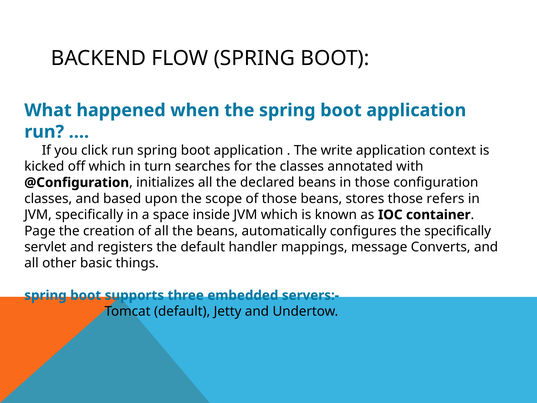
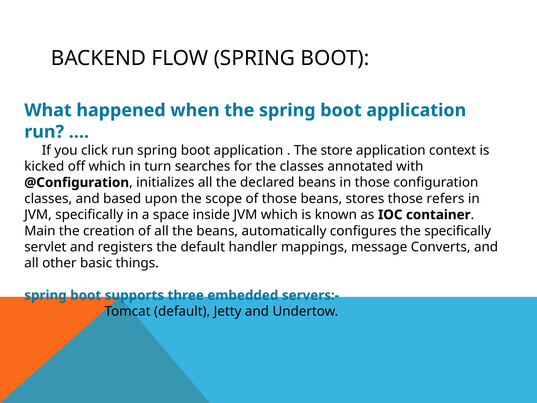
write: write -> store (337, 150)
Page: Page -> Main (40, 231)
